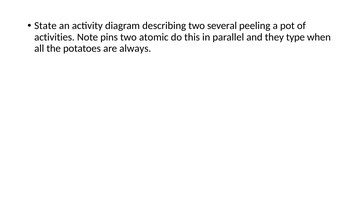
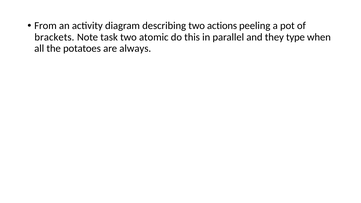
State: State -> From (45, 26)
several: several -> actions (222, 26)
activities: activities -> brackets (54, 37)
pins: pins -> task (109, 37)
